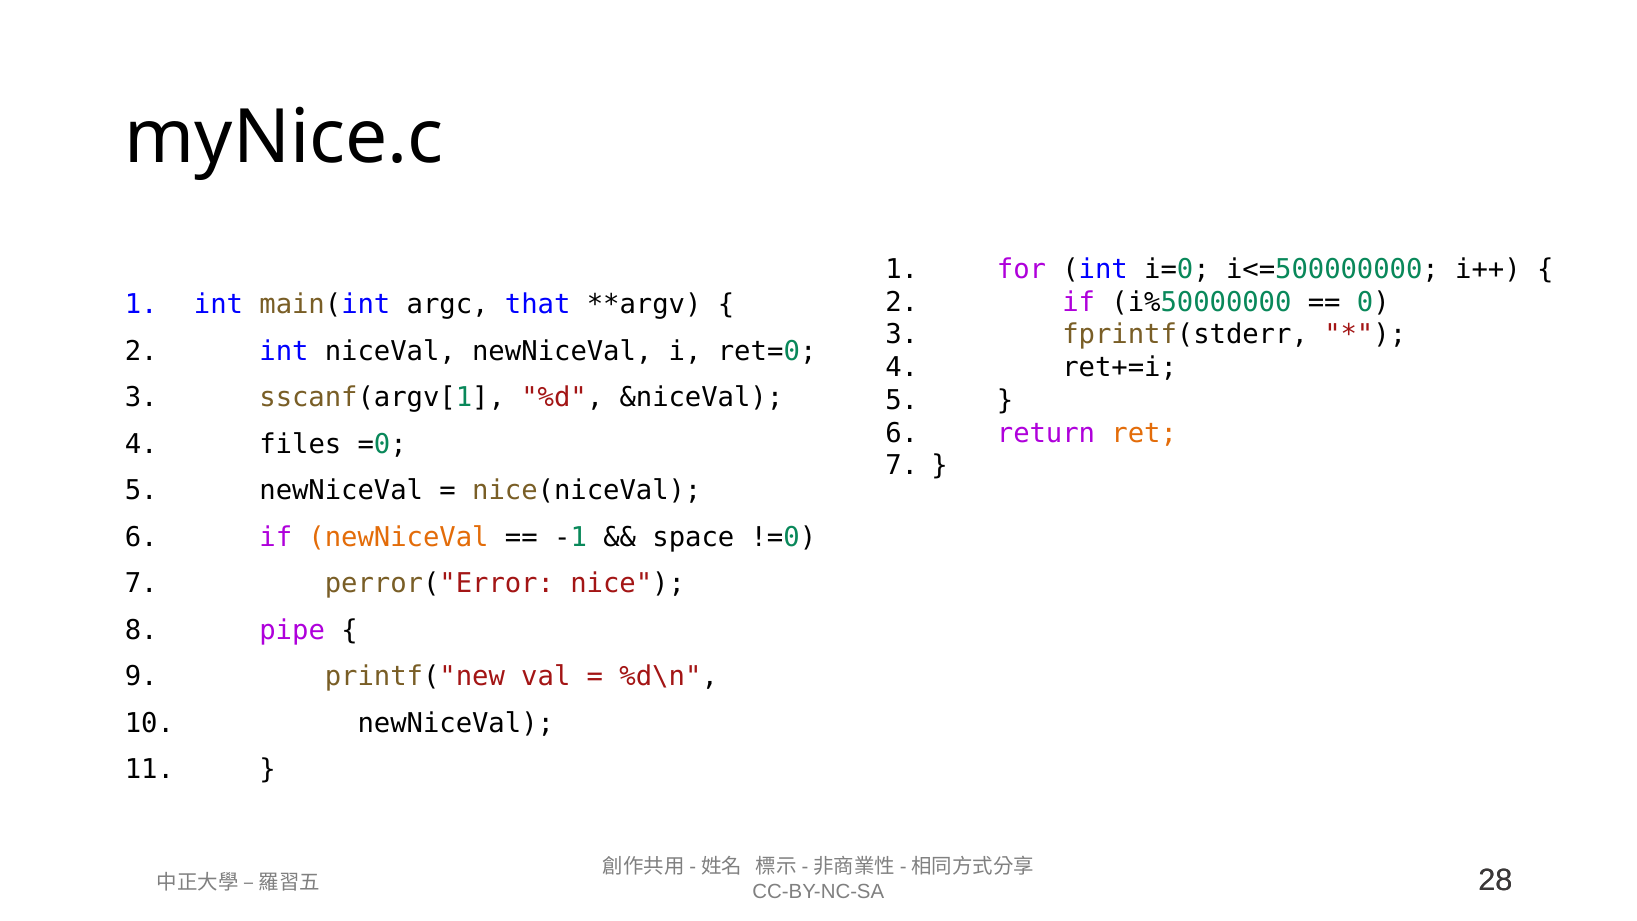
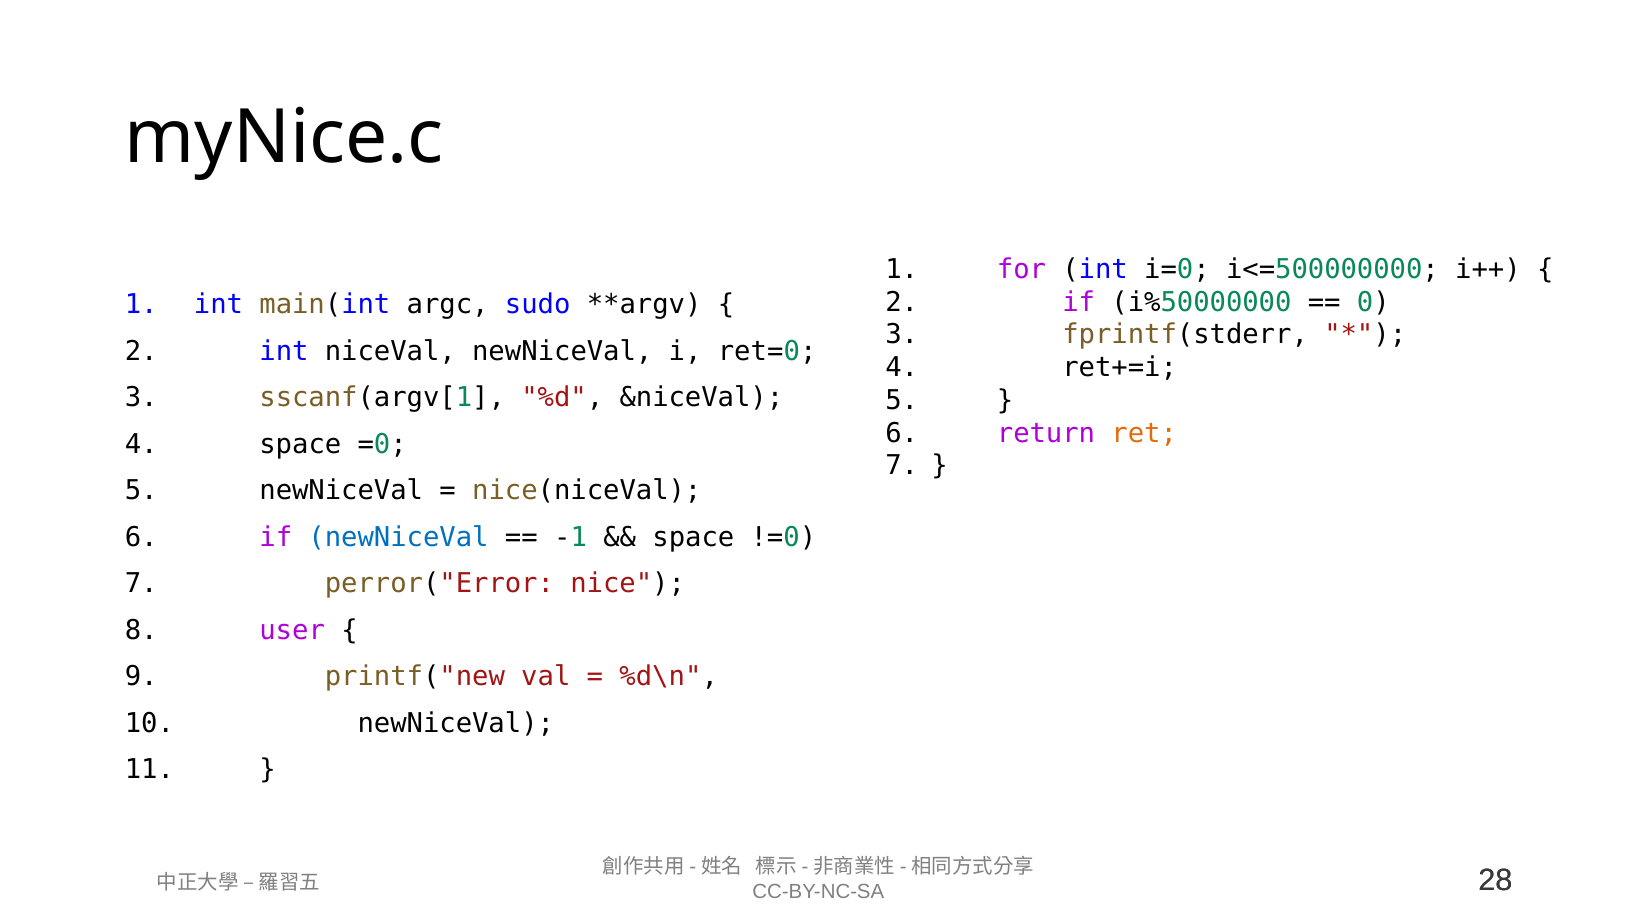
that: that -> sudo (538, 305)
files: files -> space (300, 444)
newNiceVal colour: orange -> blue (399, 537)
pipe: pipe -> user (292, 630)
